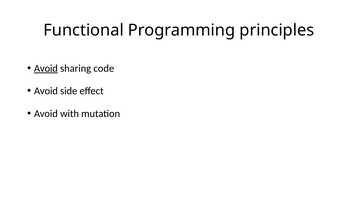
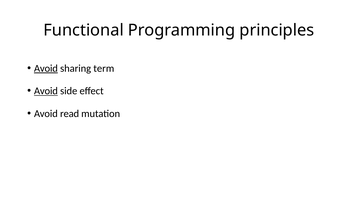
code: code -> term (104, 68)
Avoid underline: none -> present (46, 91)
with: with -> read (70, 113)
